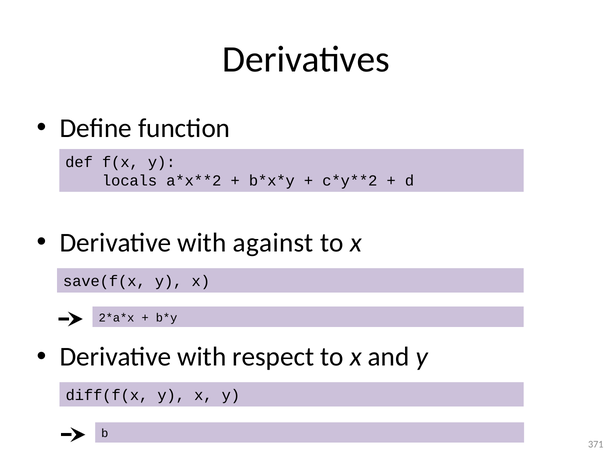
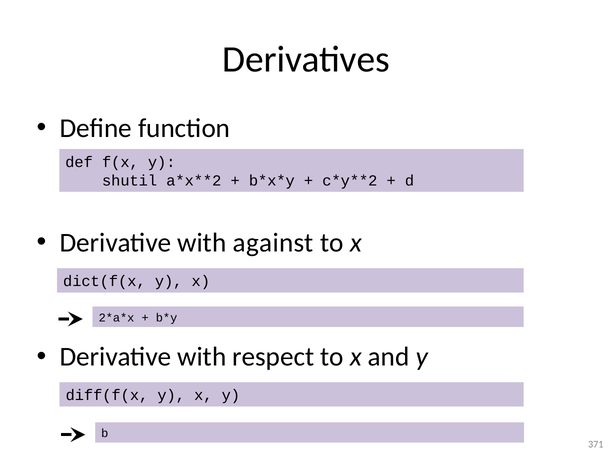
locals: locals -> shutil (130, 181)
save(f(x: save(f(x -> dict(f(x (104, 281)
